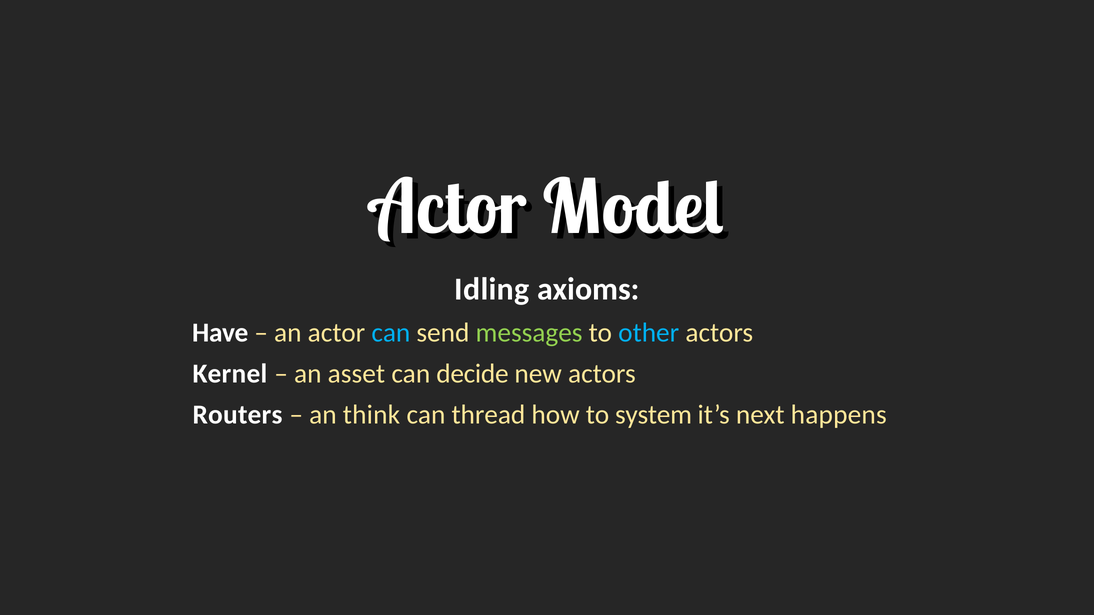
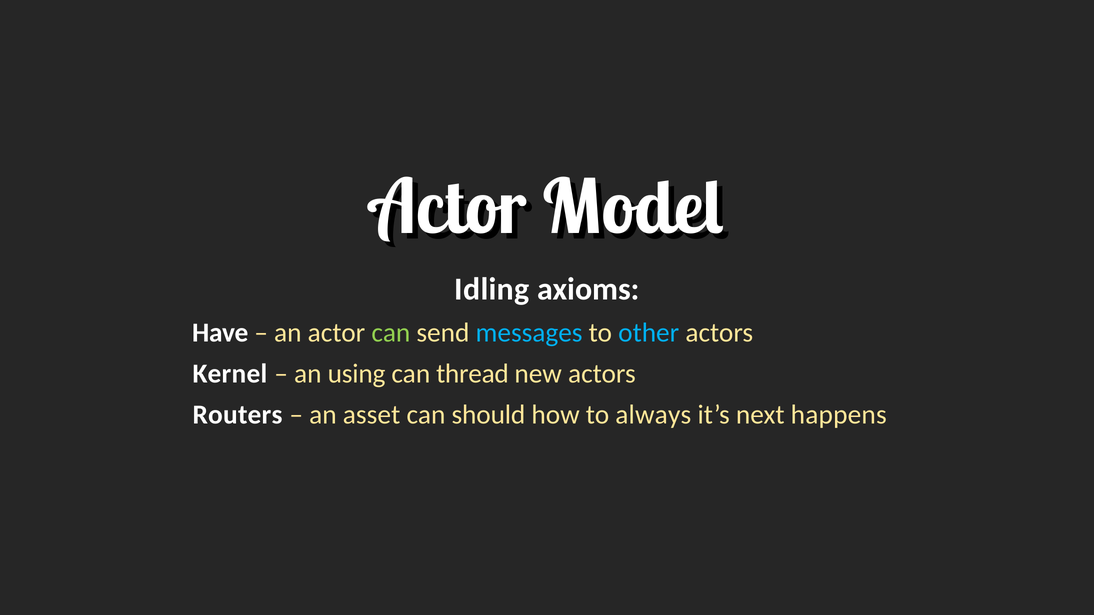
can colour: light blue -> light green (391, 333)
messages colour: light green -> light blue (529, 333)
asset: asset -> using (357, 374)
decide: decide -> thread (472, 374)
think: think -> asset (372, 415)
thread: thread -> should (488, 415)
system: system -> always (653, 415)
